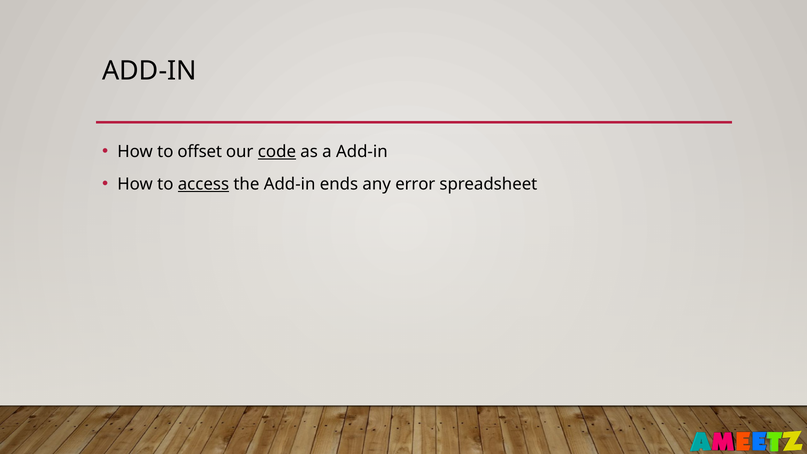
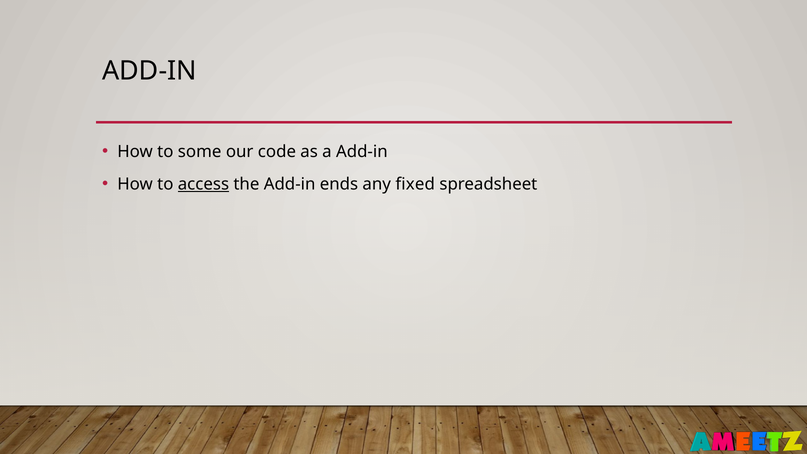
offset: offset -> some (200, 152)
code underline: present -> none (277, 152)
error: error -> fixed (415, 184)
